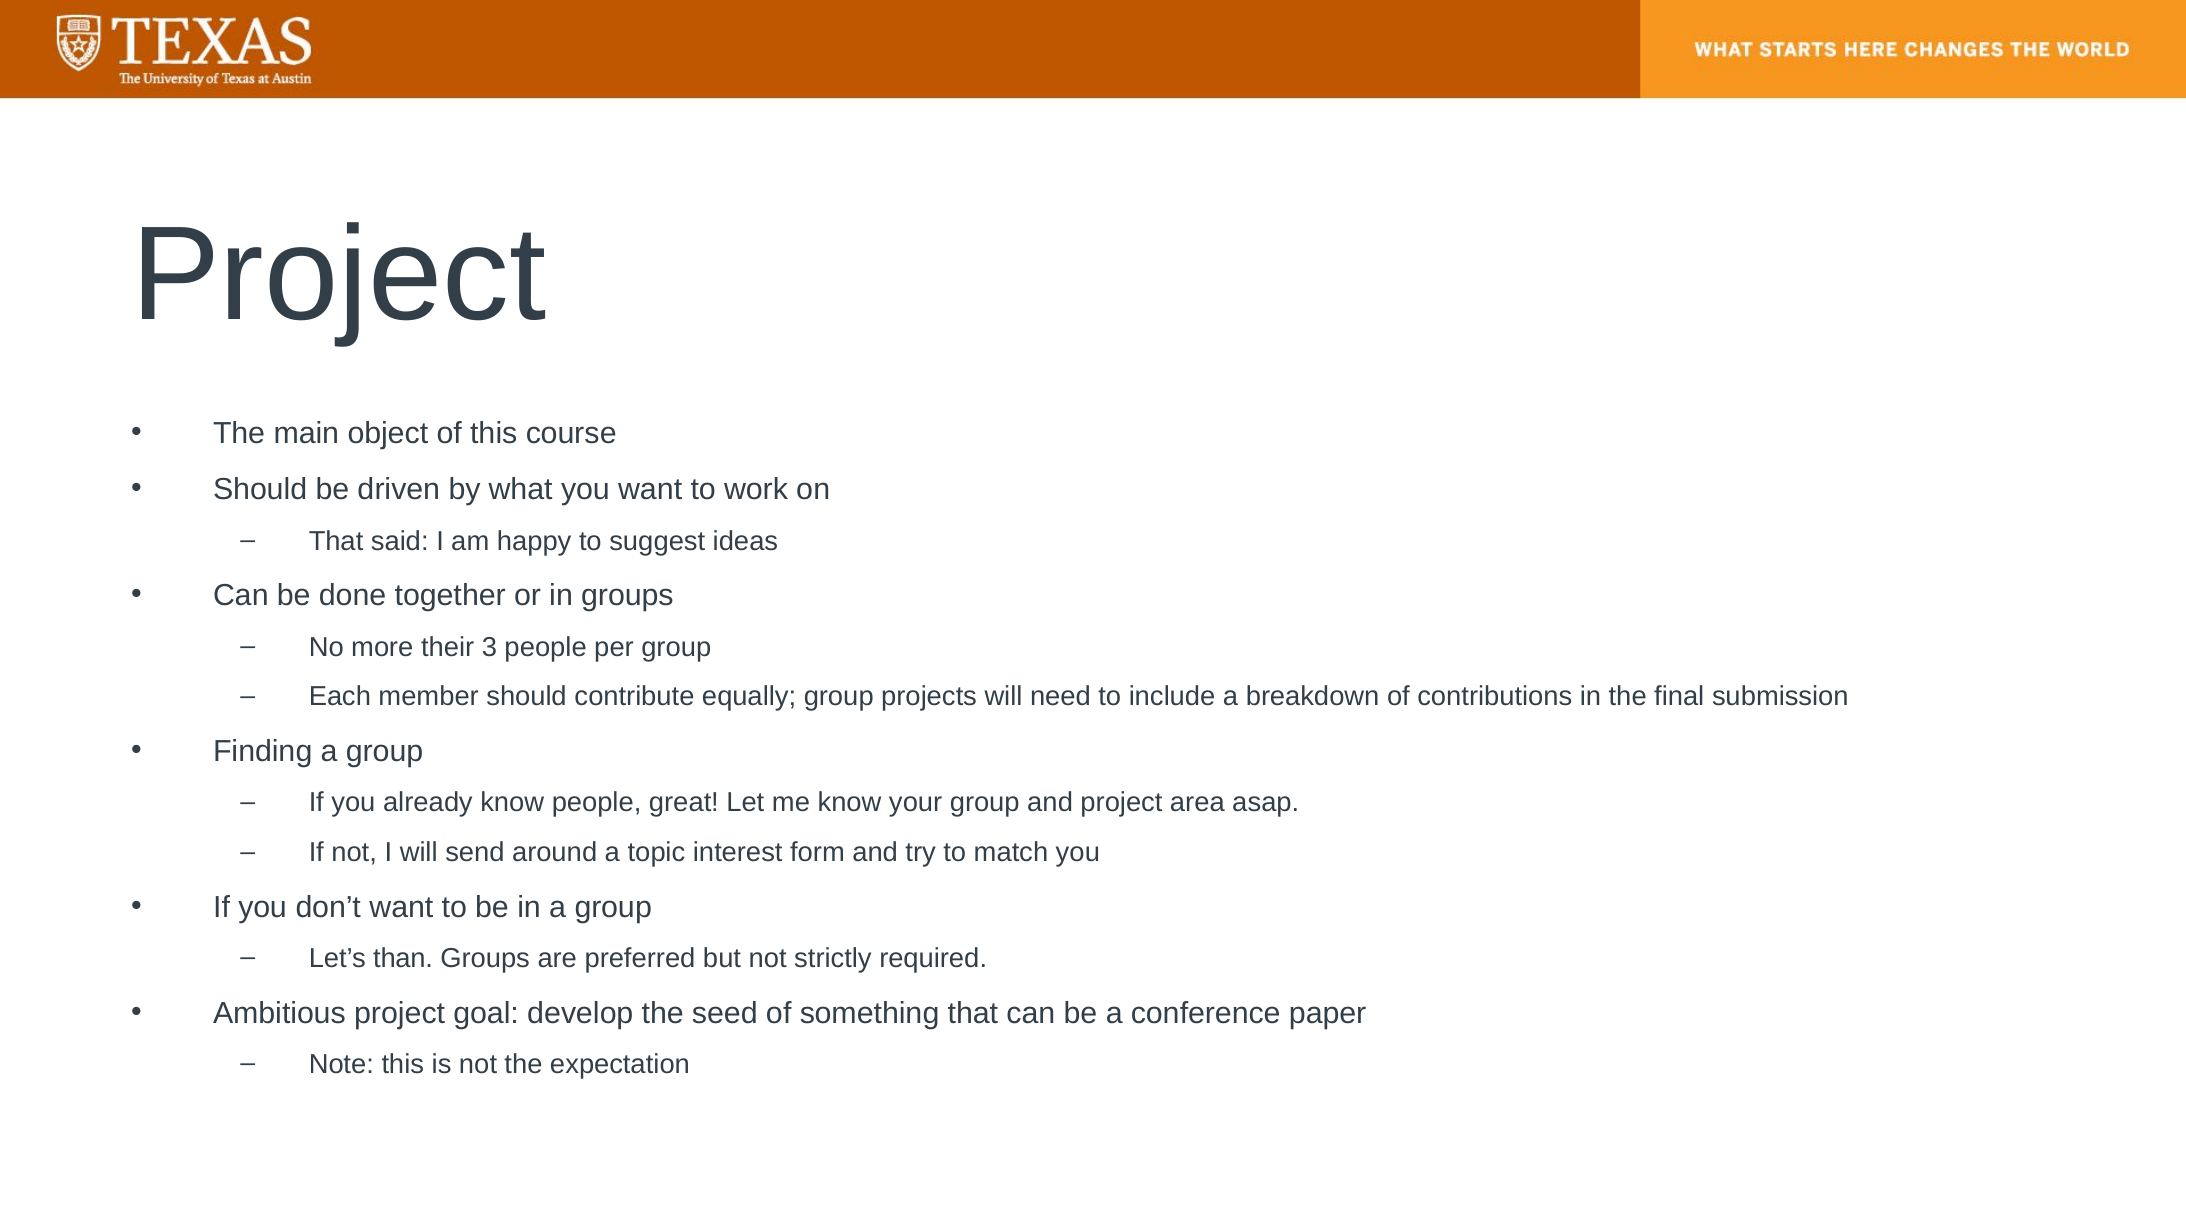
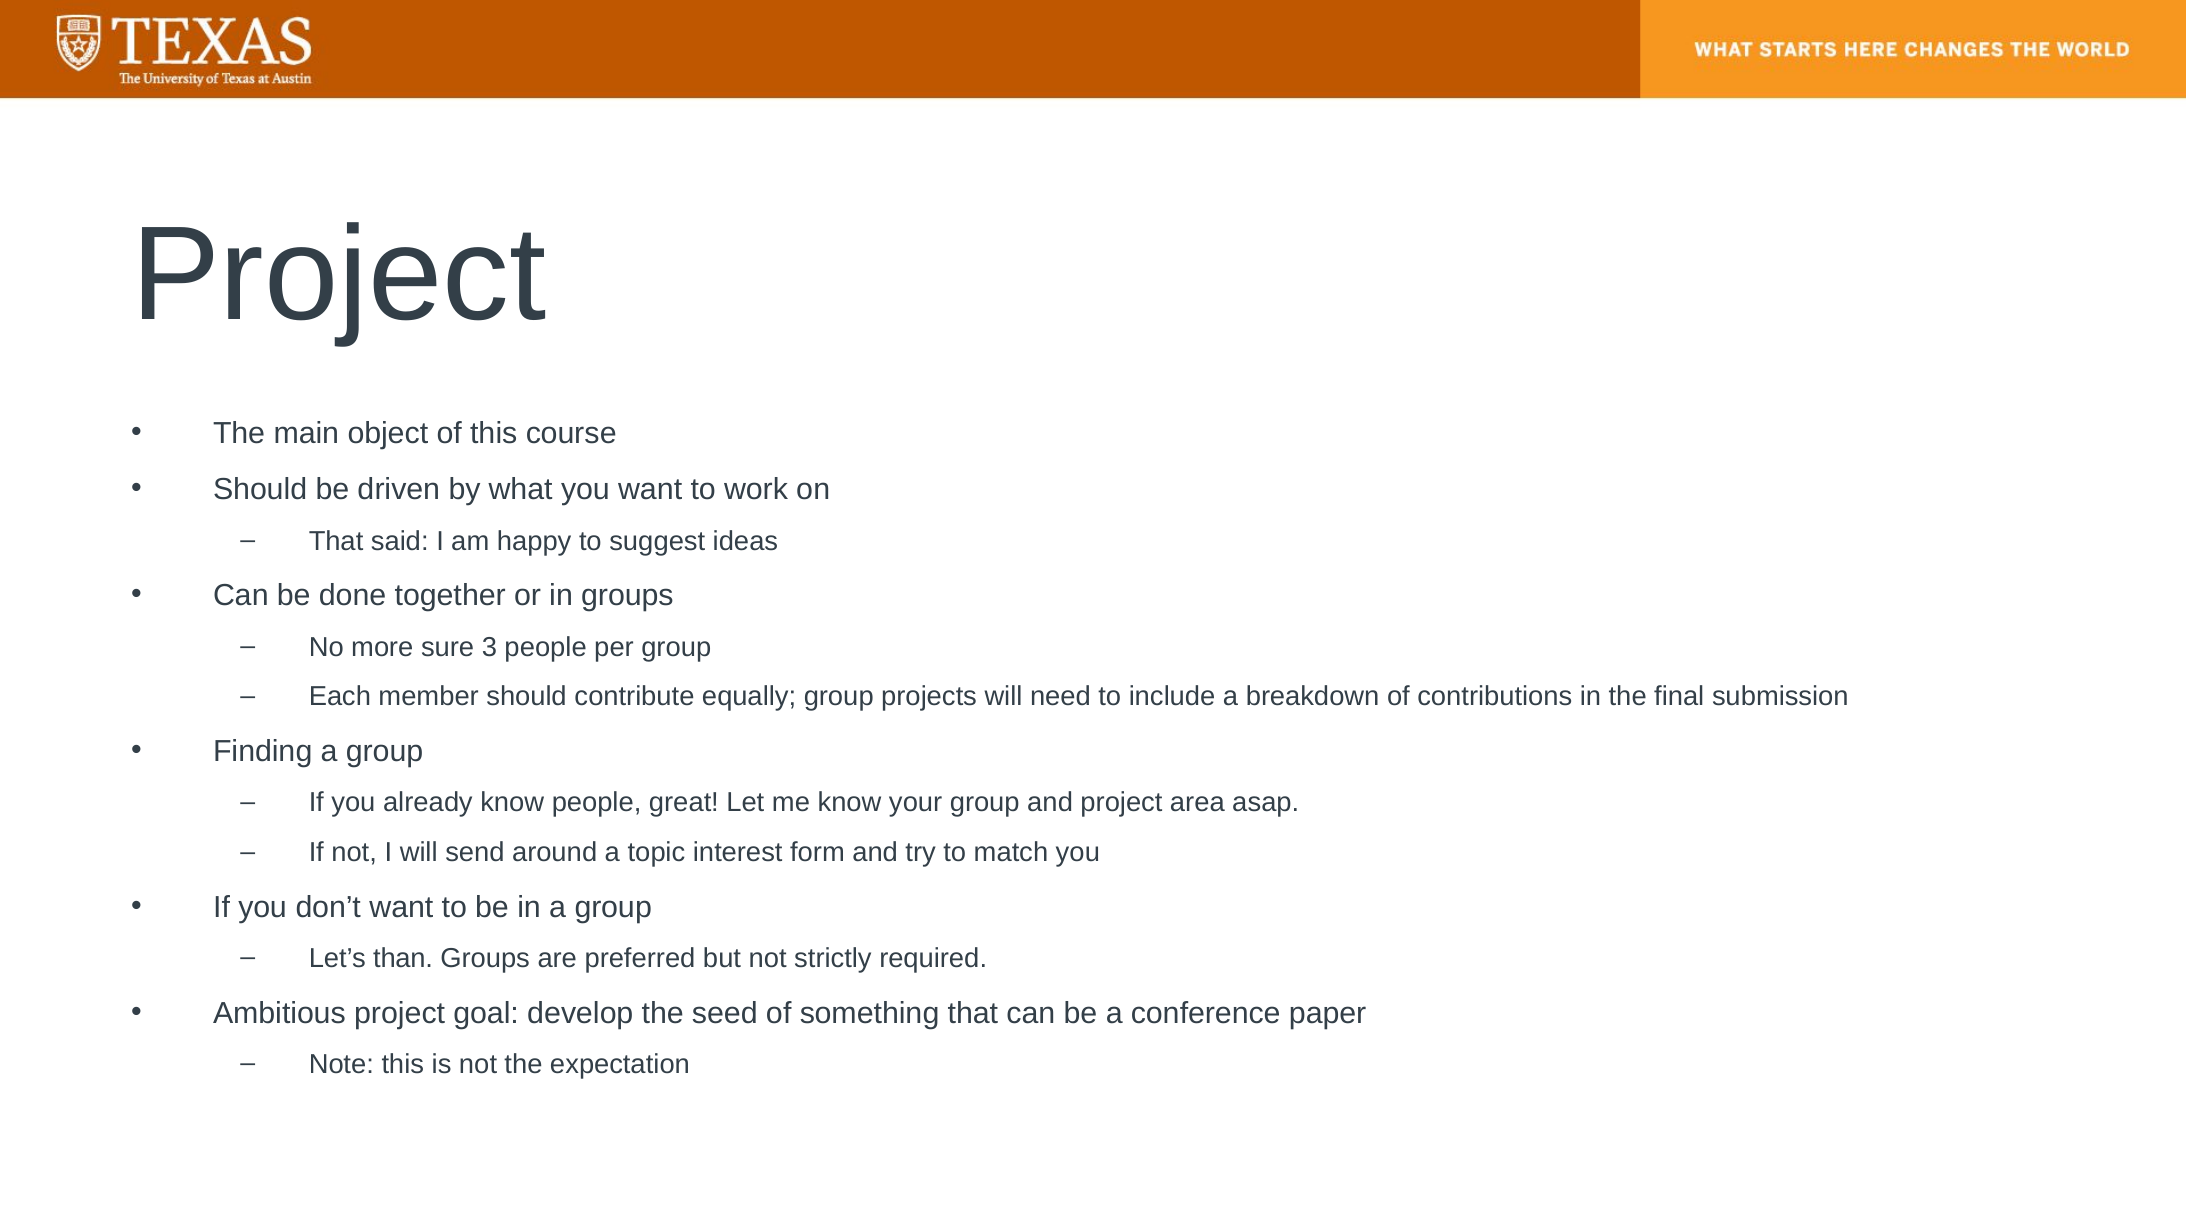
their: their -> sure (448, 647)
